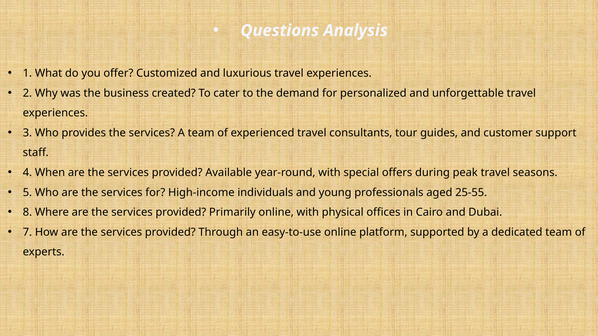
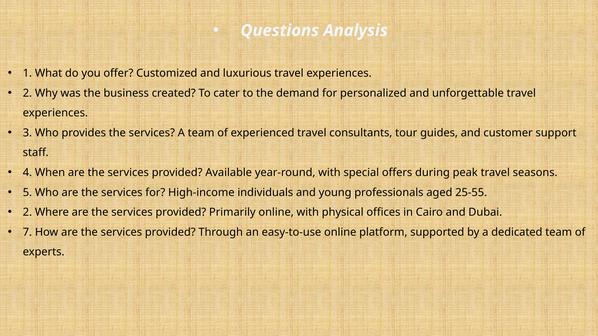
8: 8 -> 2 (27, 212)
